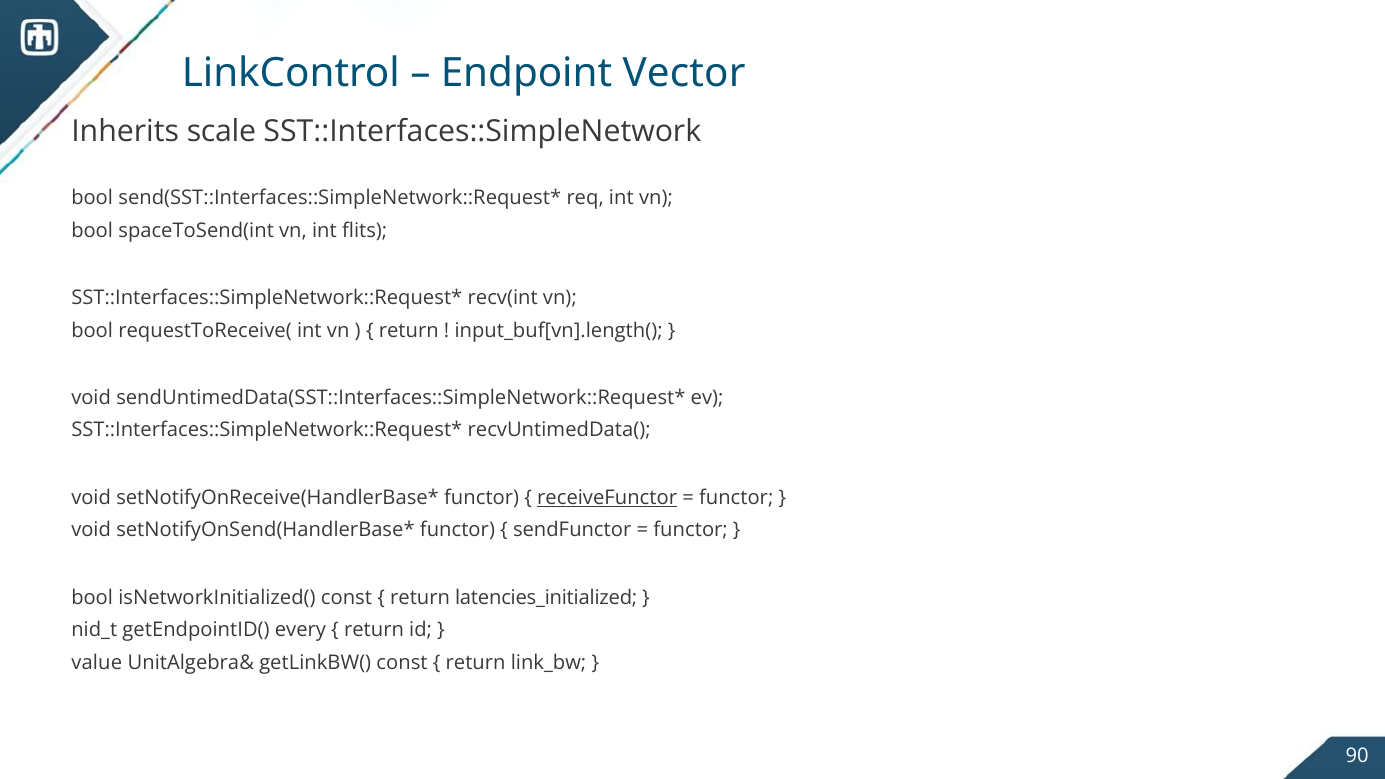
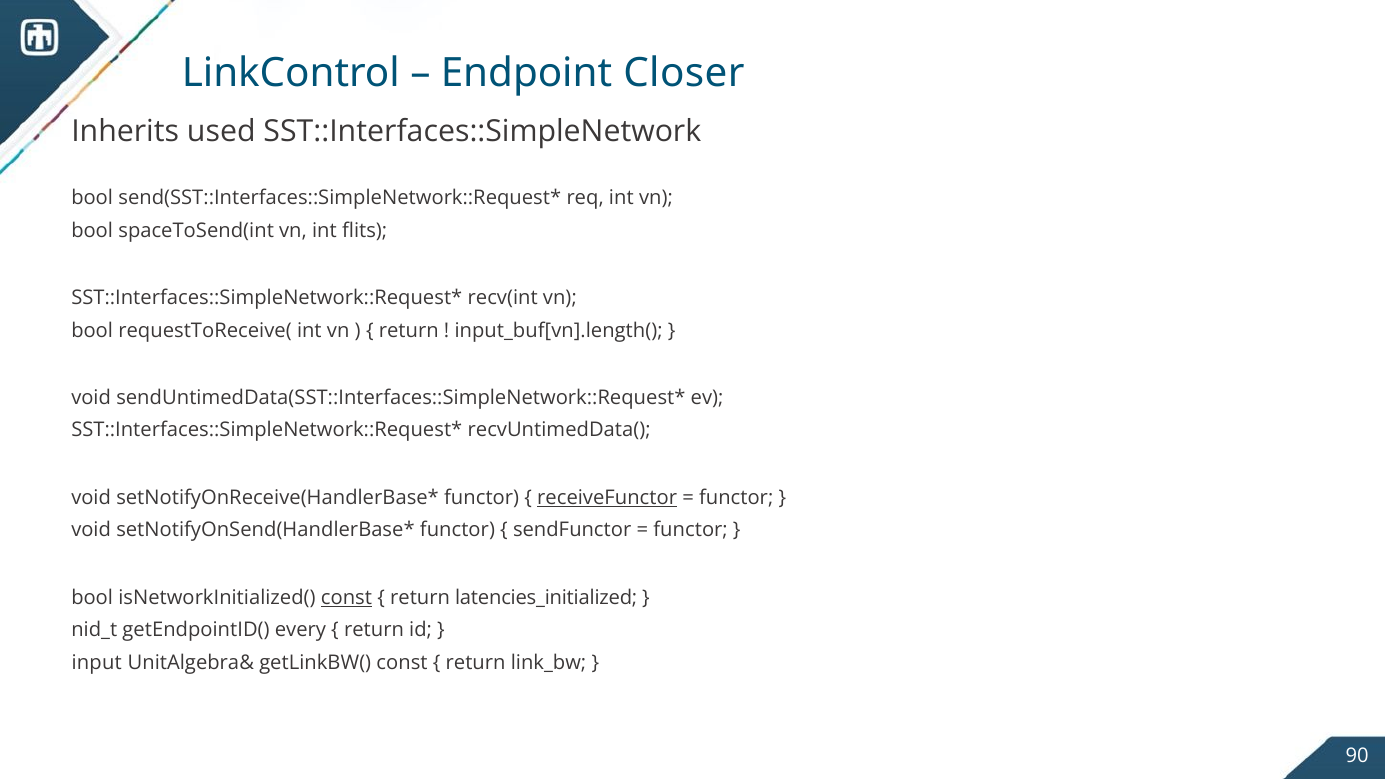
Vector: Vector -> Closer (684, 73)
scale: scale -> used (221, 131)
const underline: none -> present (346, 598)
value: value -> input (97, 663)
